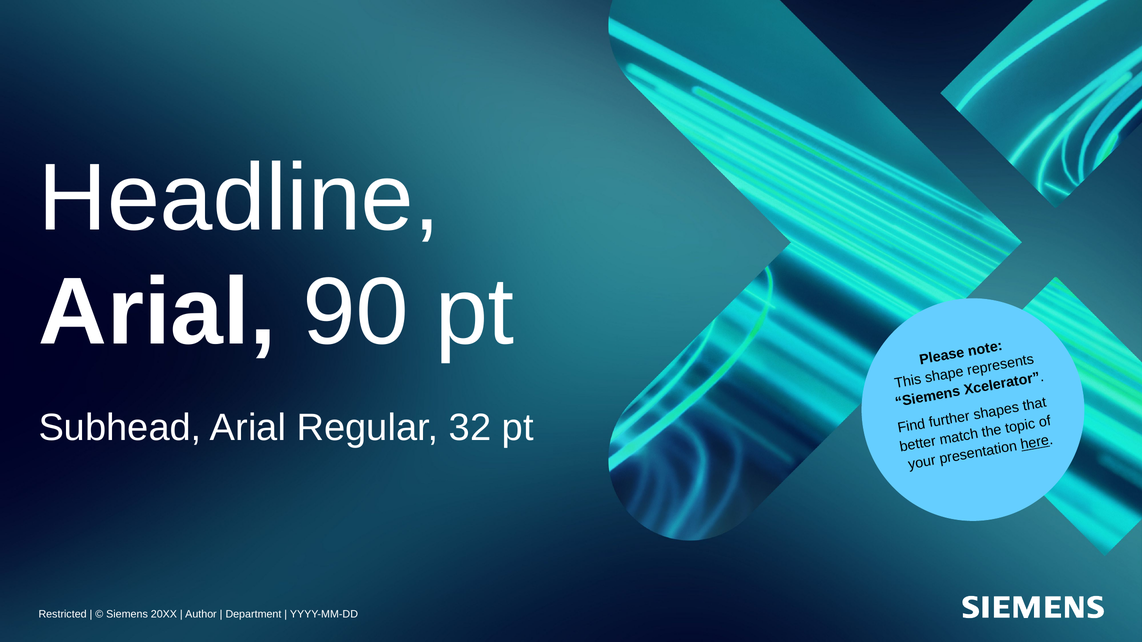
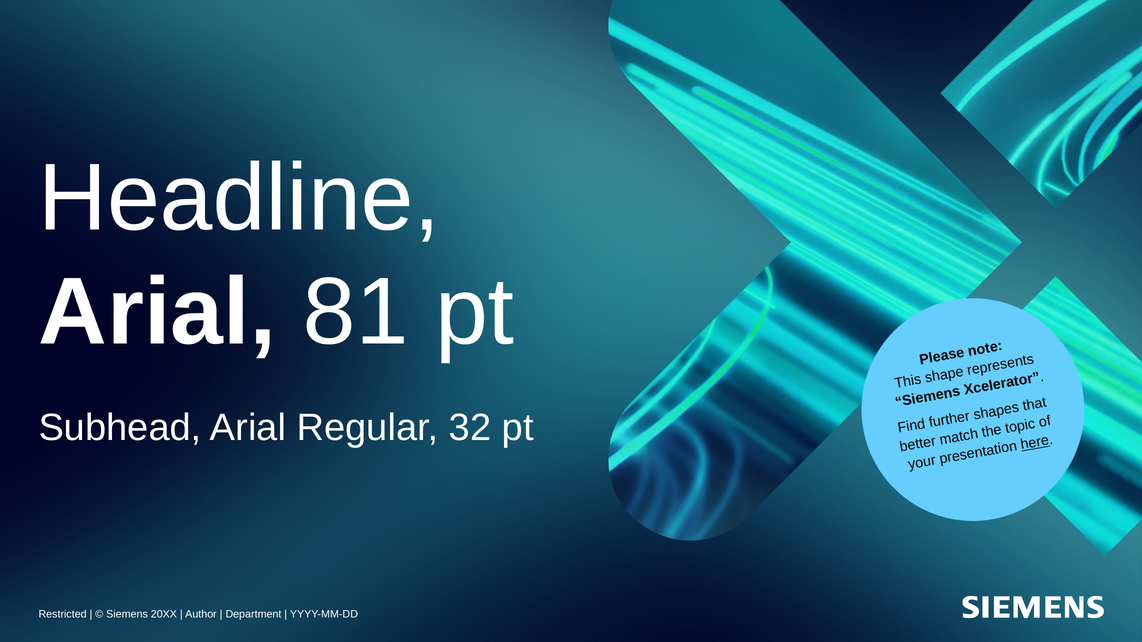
90: 90 -> 81 (356, 313)
